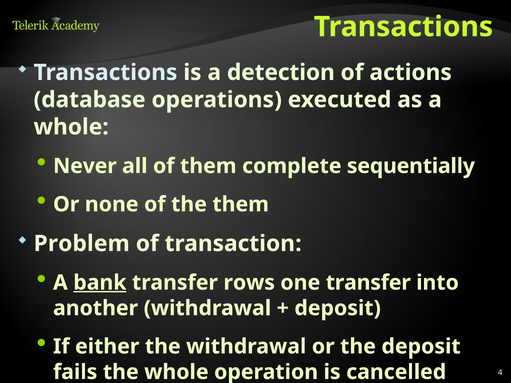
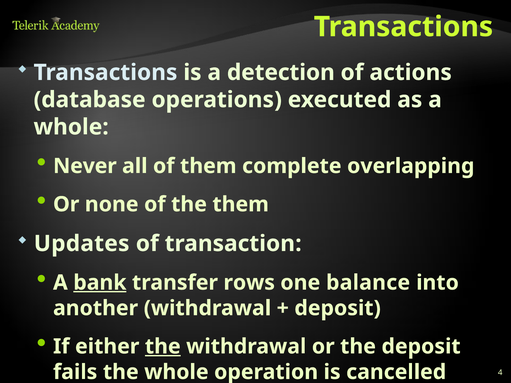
sequentially: sequentially -> overlapping (411, 166)
Problem: Problem -> Updates (82, 244)
one transfer: transfer -> balance (368, 283)
the underline: none -> present (163, 347)
